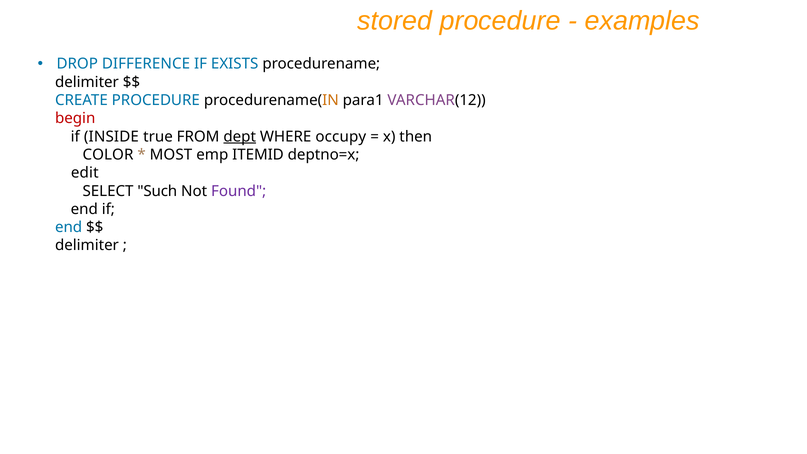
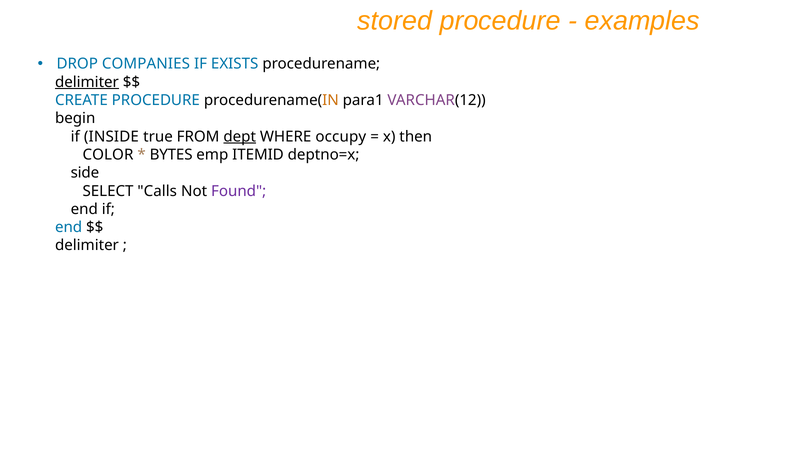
DIFFERENCE: DIFFERENCE -> COMPANIES (146, 64)
delimiter underline: none -> present (87, 82)
begin colour: red -> black (75, 118)
MOST: MOST -> BYTES (171, 155)
edit: edit -> side (85, 173)
Such: Such -> Calls (157, 191)
